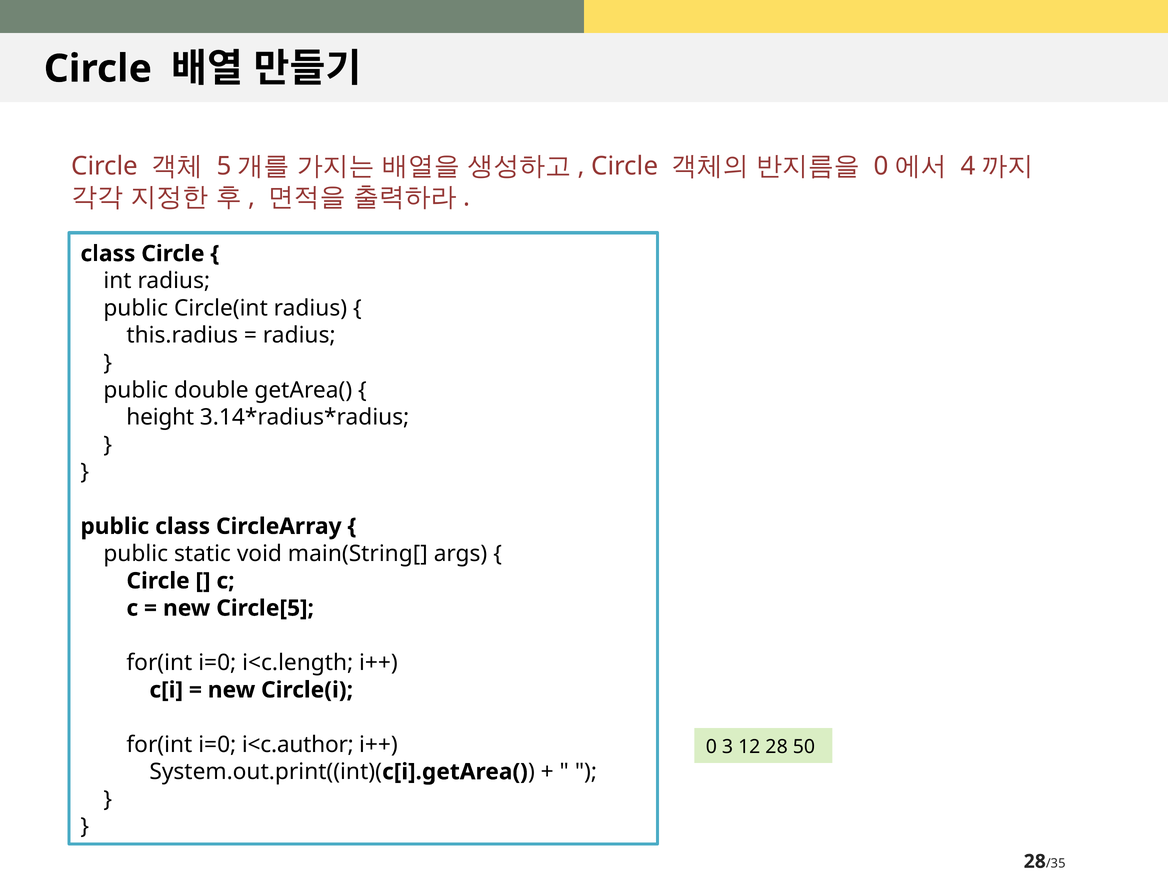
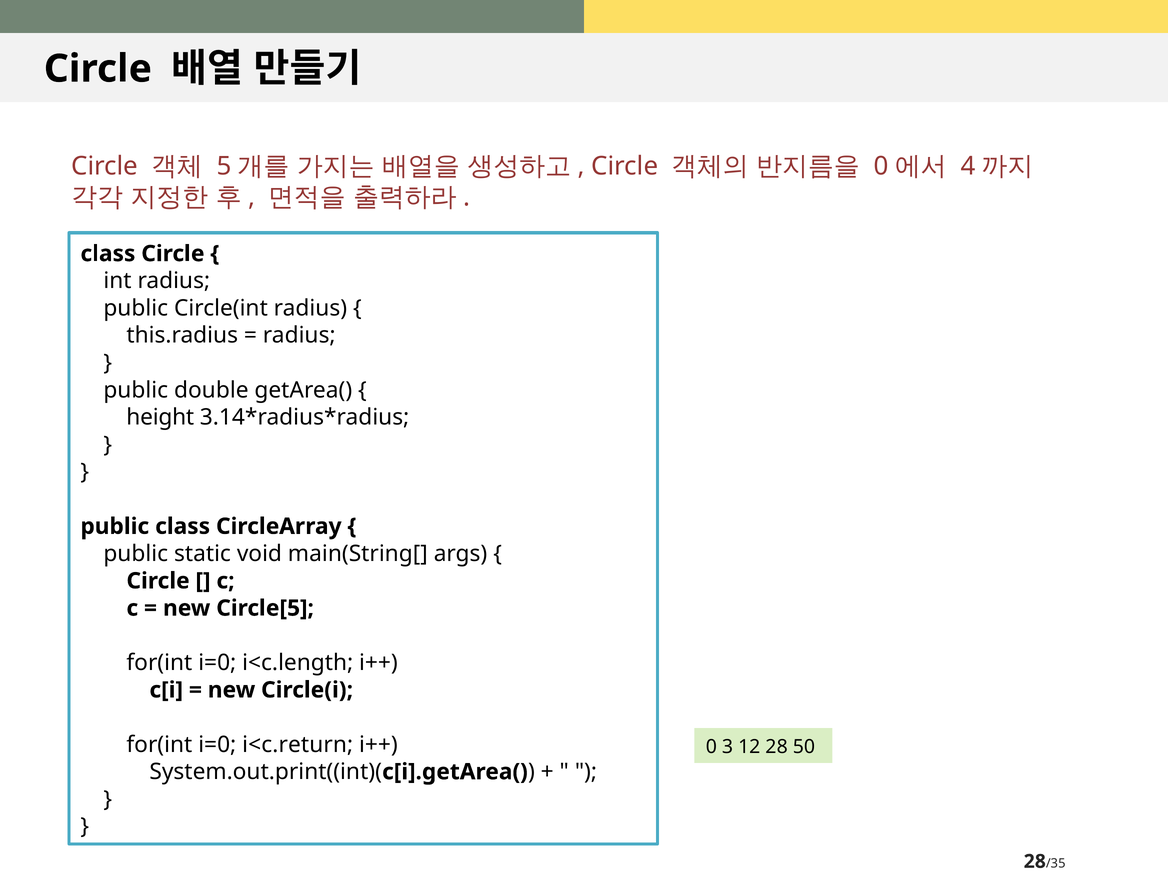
i<c.author: i<c.author -> i<c.return (298, 745)
